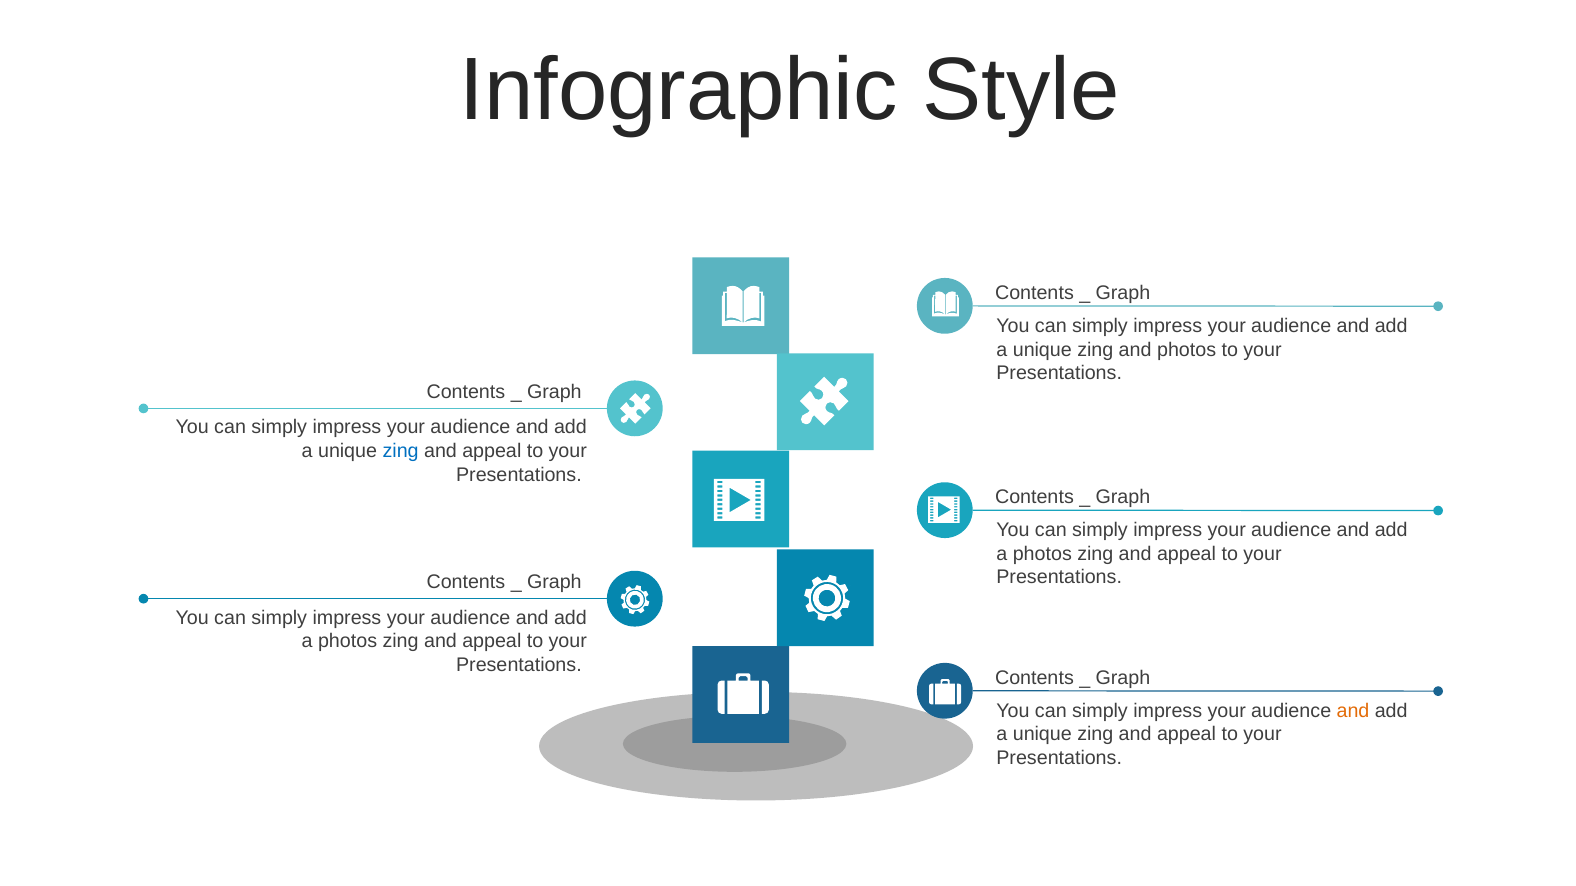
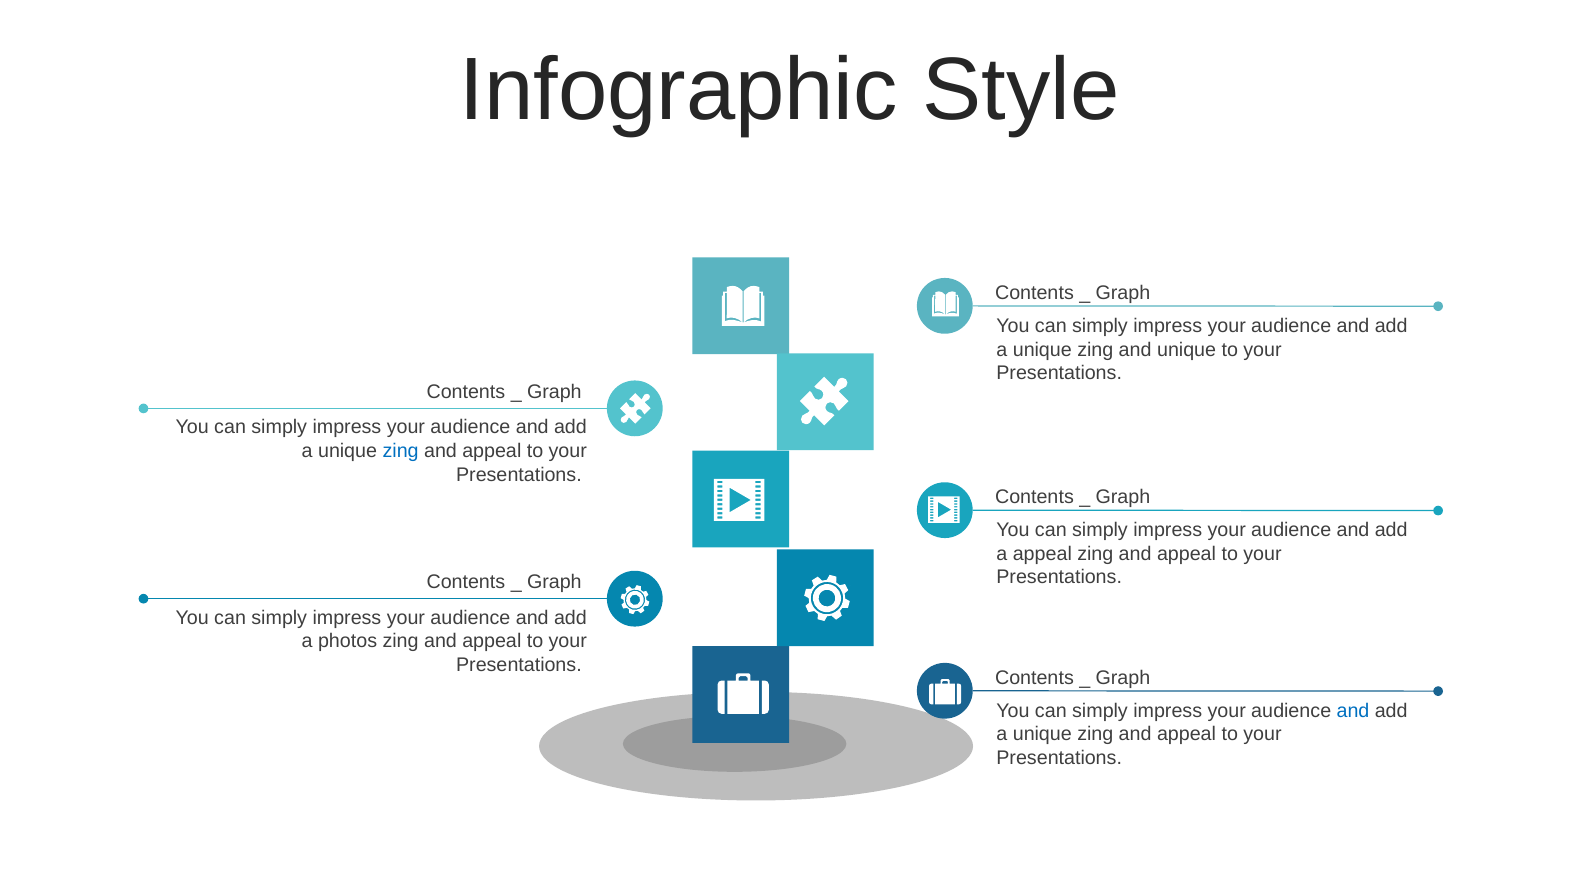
and photos: photos -> unique (1187, 350)
photos: photos -> appeal (1042, 554)
and colour: orange -> blue (1353, 711)
